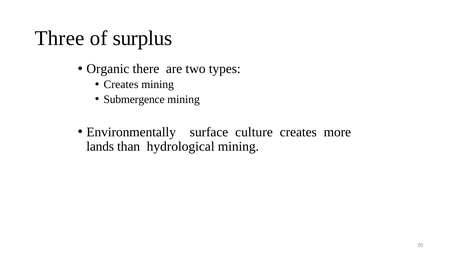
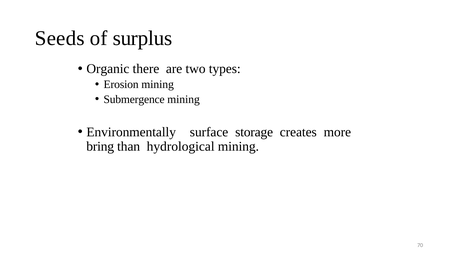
Three: Three -> Seeds (60, 38)
Creates: Creates -> Erosion (121, 85)
culture: culture -> storage (254, 132)
lands: lands -> bring (100, 147)
